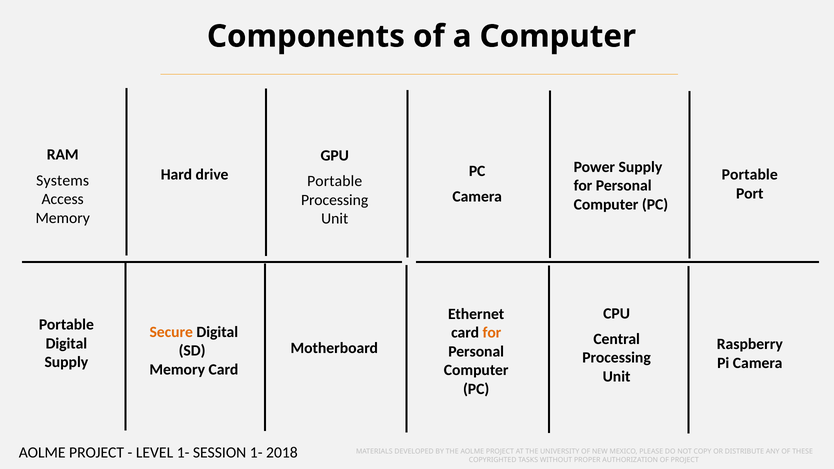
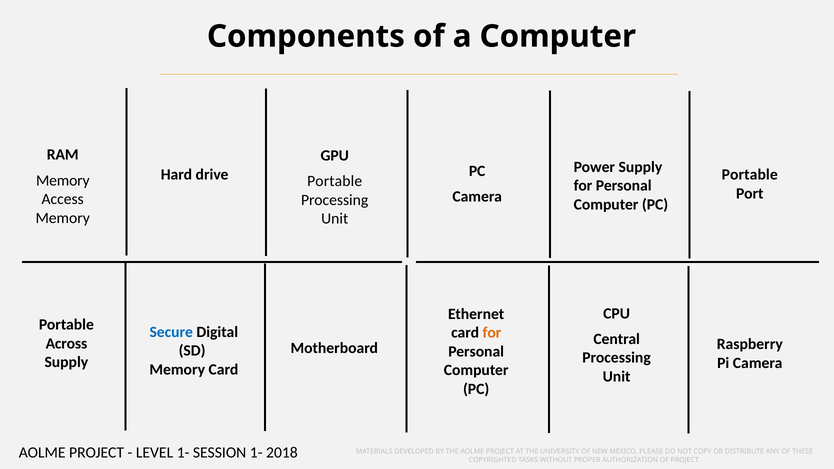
Systems: Systems -> Memory (63, 180)
Secure colour: orange -> blue (171, 332)
Digital: Digital -> Across (66, 344)
